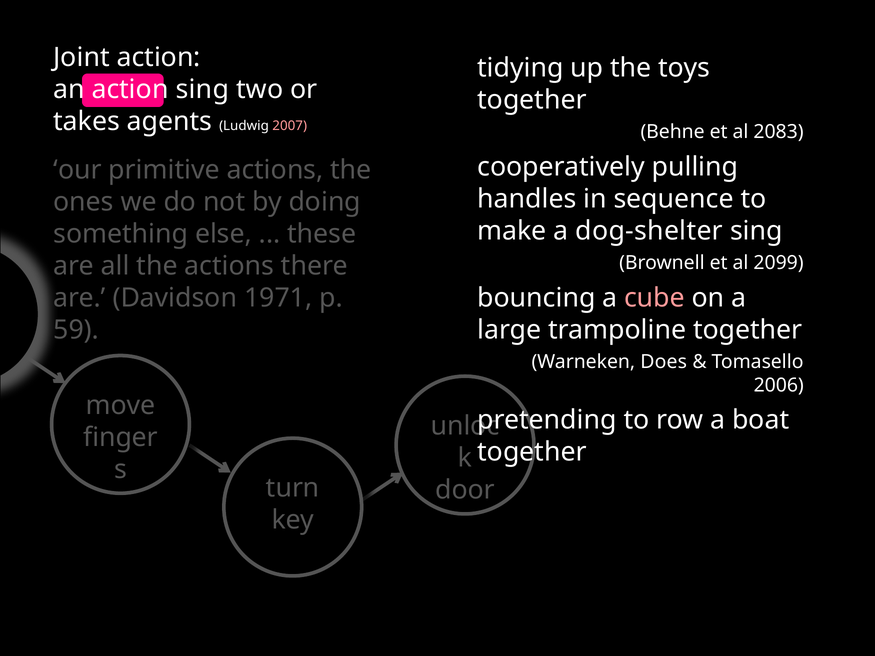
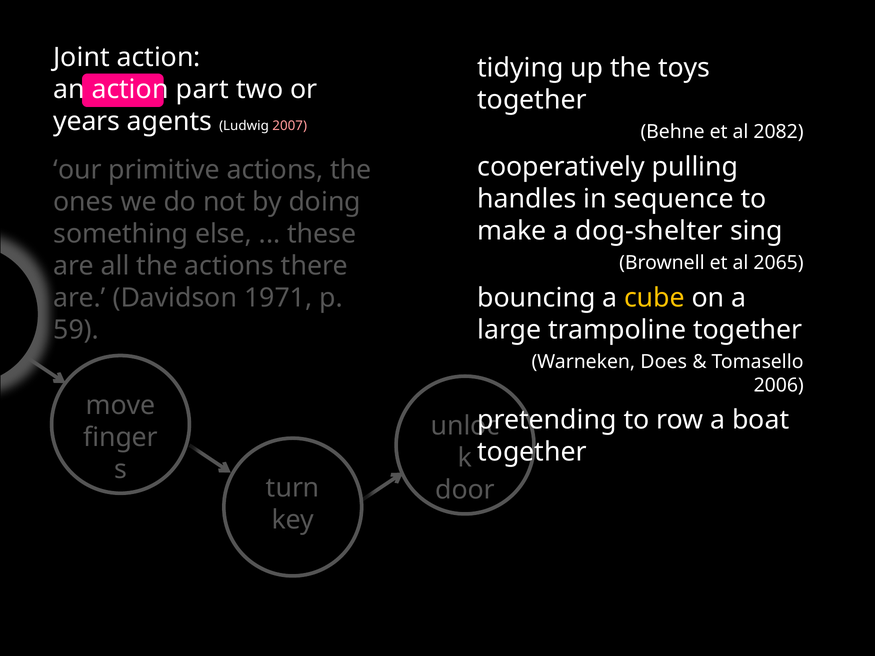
action sing: sing -> part (202, 90)
takes: takes -> years (87, 122)
2083: 2083 -> 2082 (779, 132)
2099: 2099 -> 2065 (779, 263)
cube colour: pink -> yellow (655, 298)
